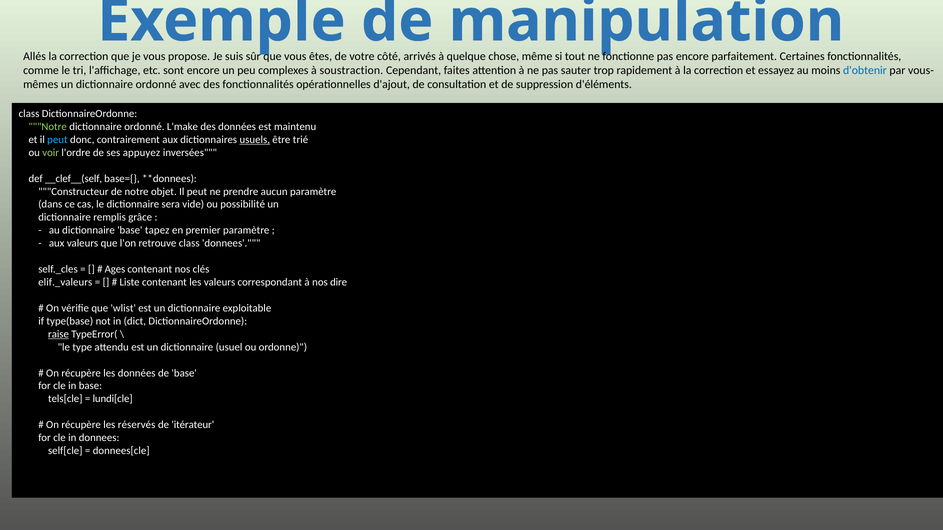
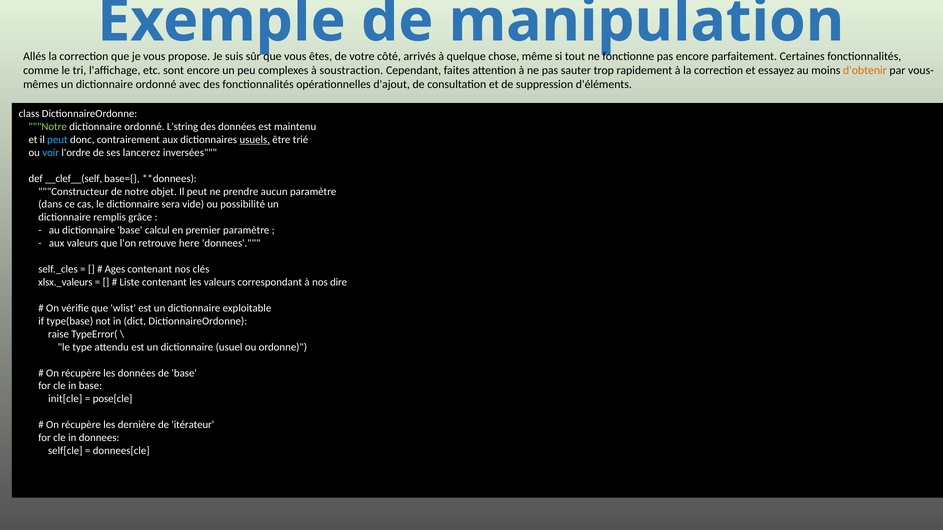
d'obtenir colour: blue -> orange (865, 71)
L'make: L'make -> L'string (183, 127)
voir colour: light green -> light blue (51, 153)
appuyez: appuyez -> lancerez (142, 153)
tapez: tapez -> calcul (157, 231)
retrouve class: class -> here (189, 243)
elif._valeurs: elif._valeurs -> xlsx._valeurs (65, 282)
raise underline: present -> none (59, 334)
tels[cle: tels[cle -> init[cle (65, 399)
lundi[cle: lundi[cle -> pose[cle (113, 399)
réservés: réservés -> dernière (137, 425)
